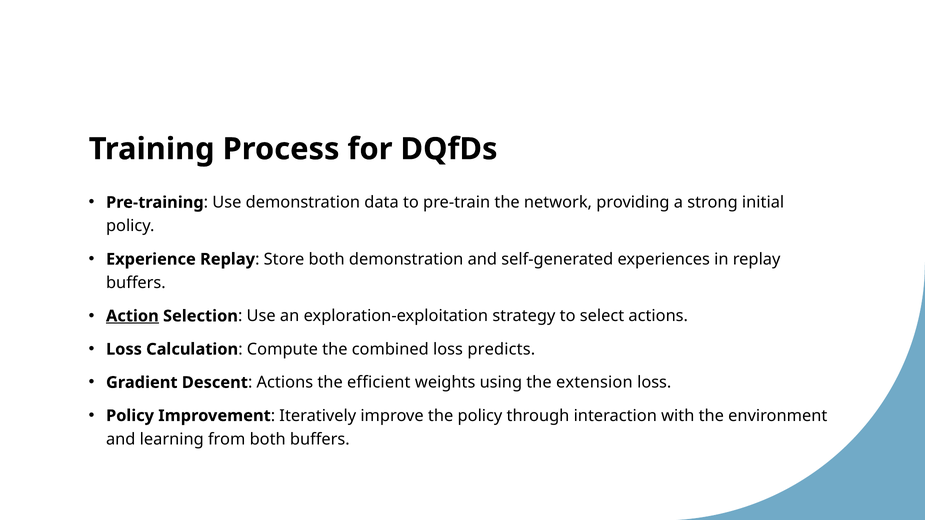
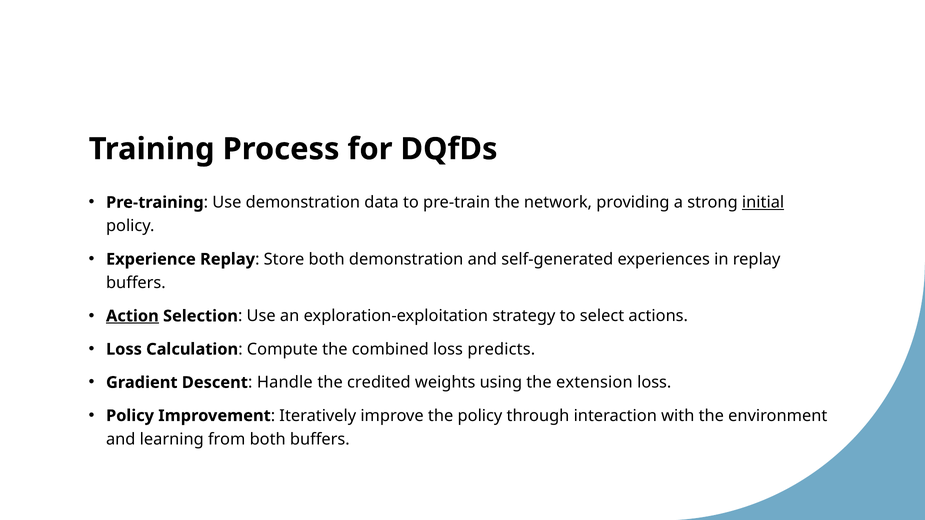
initial underline: none -> present (763, 203)
Descent Actions: Actions -> Handle (285, 383)
efficient: efficient -> credited (379, 383)
